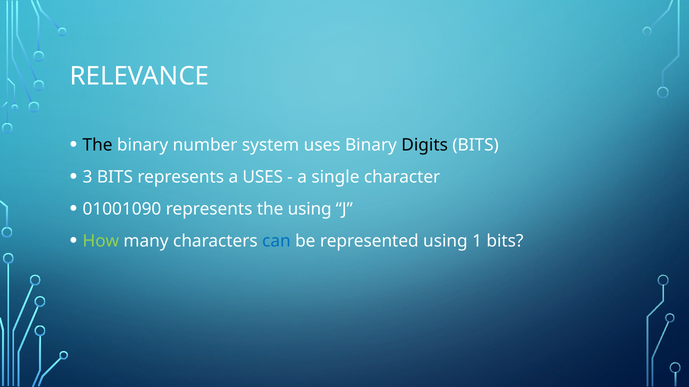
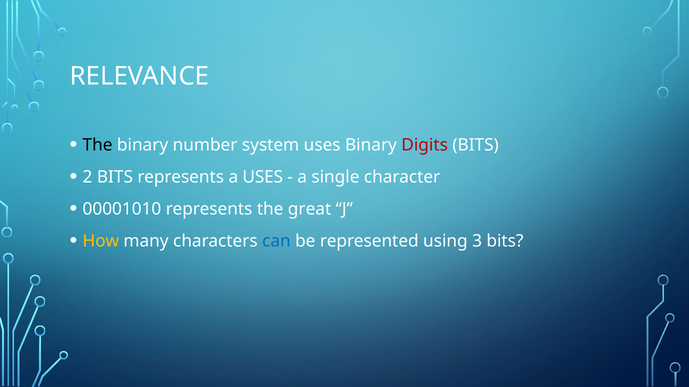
Digits colour: black -> red (425, 145)
3: 3 -> 2 (88, 177)
01001090: 01001090 -> 00001010 (122, 209)
the using: using -> great (310, 209)
How colour: light green -> yellow (101, 241)
1: 1 -> 3 (477, 241)
